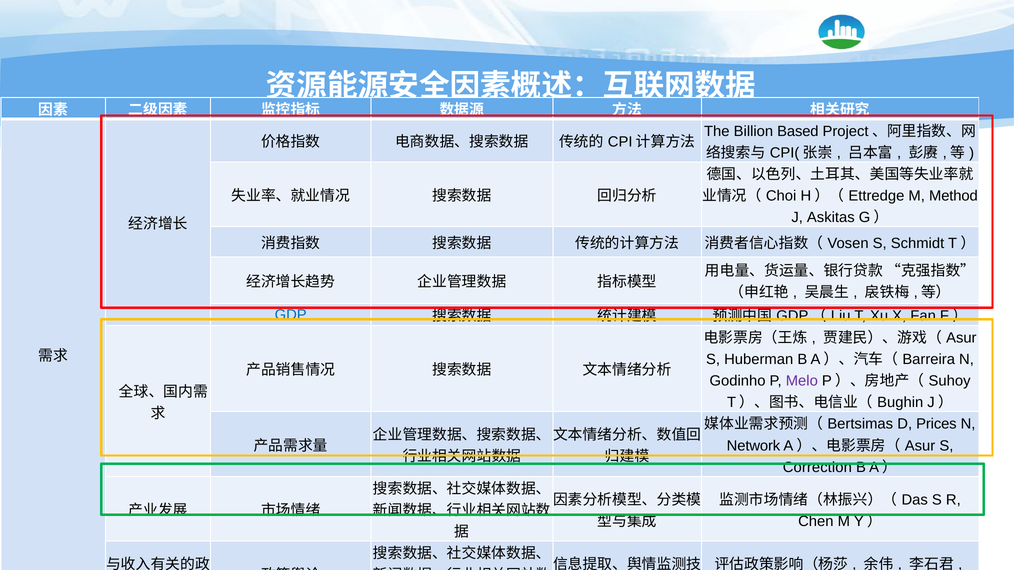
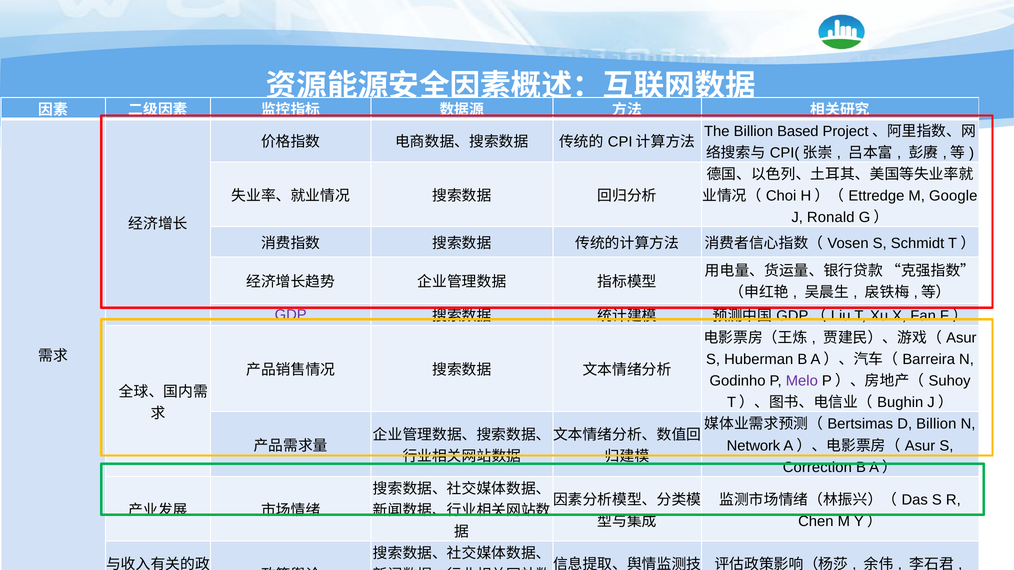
Method: Method -> Google (953, 196)
Askitas: Askitas -> Ronald (831, 218)
GDP colour: blue -> purple (291, 315)
D Prices: Prices -> Billion (936, 424)
